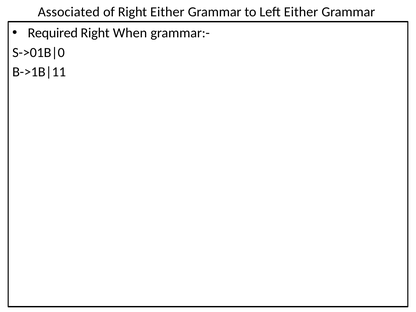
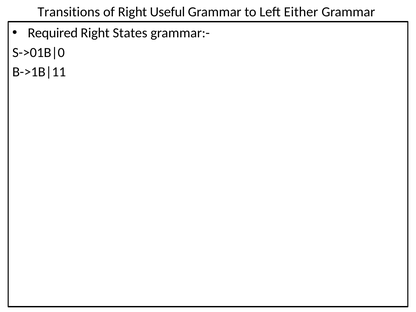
Associated: Associated -> Transitions (69, 12)
Right Either: Either -> Useful (167, 12)
When: When -> States (130, 33)
